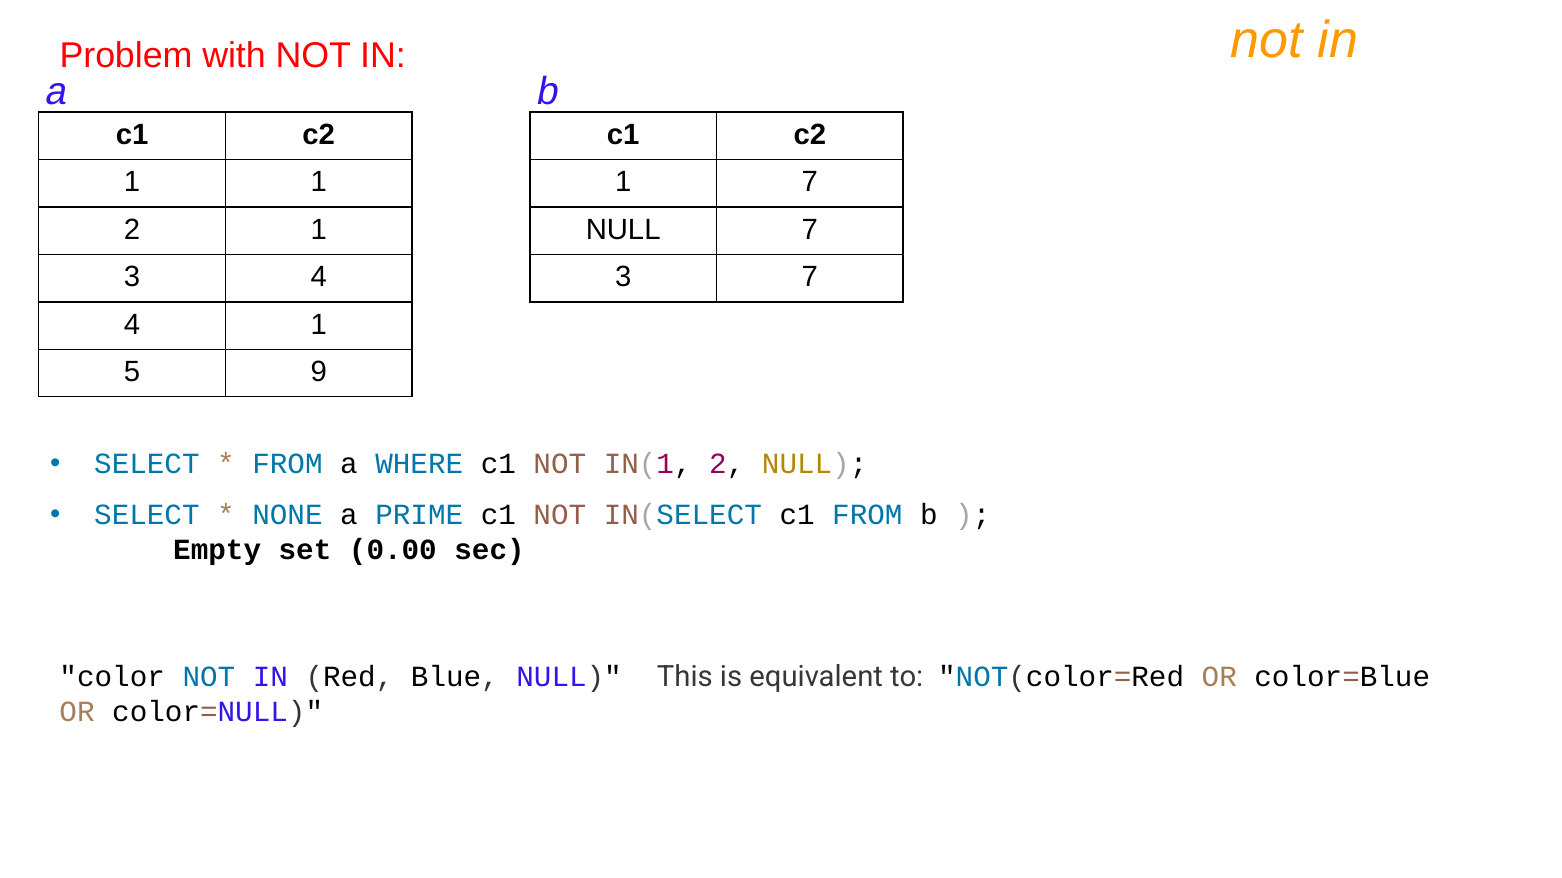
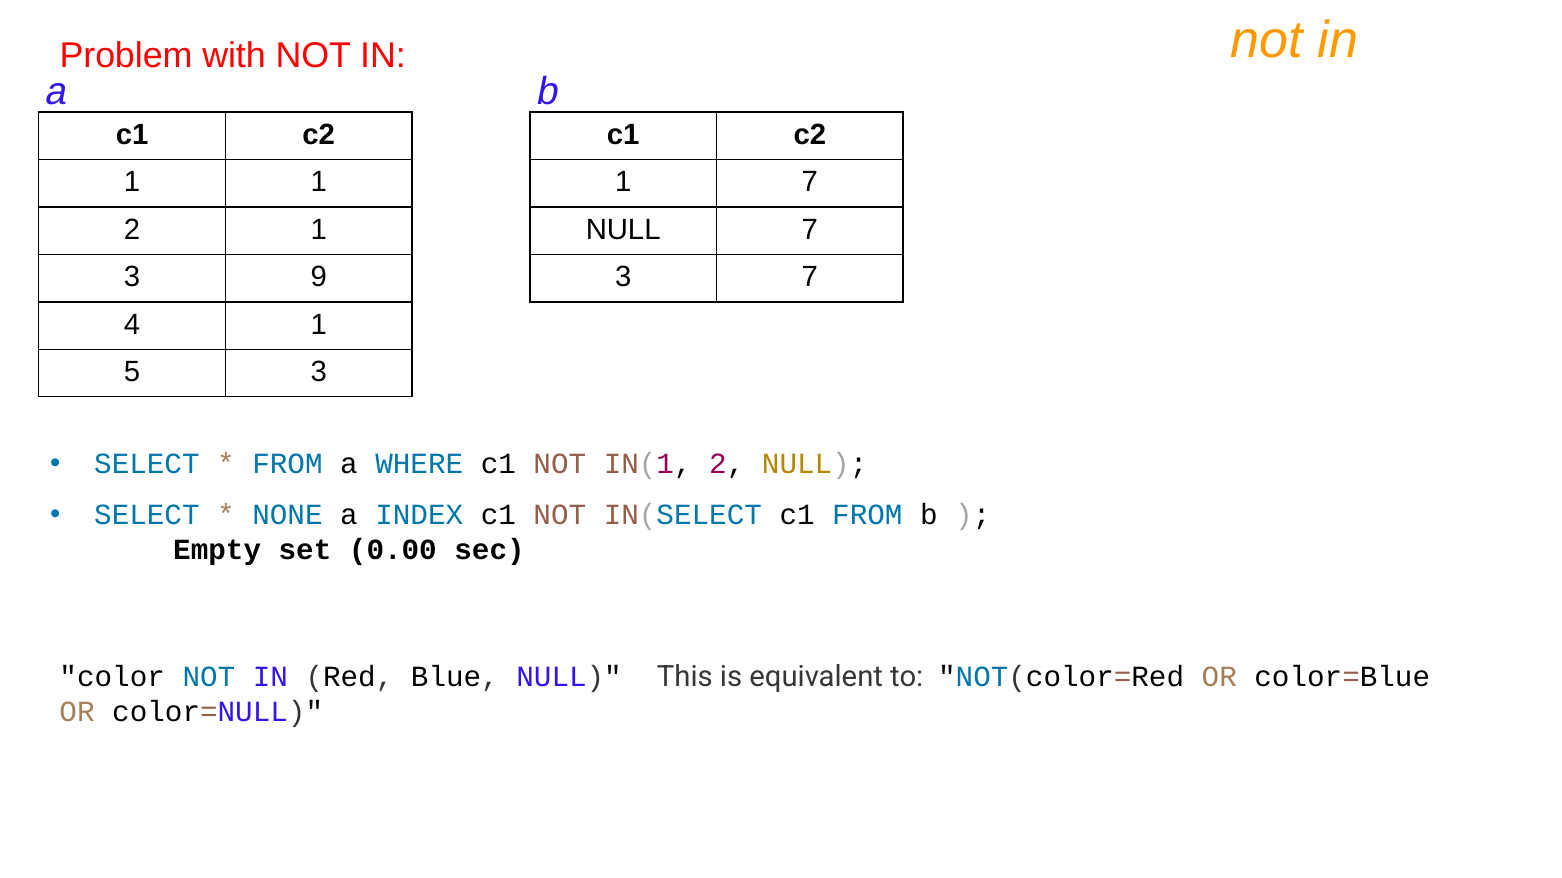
3 4: 4 -> 9 (319, 277)
5 9: 9 -> 3 (319, 372)
PRIME: PRIME -> INDEX (419, 515)
